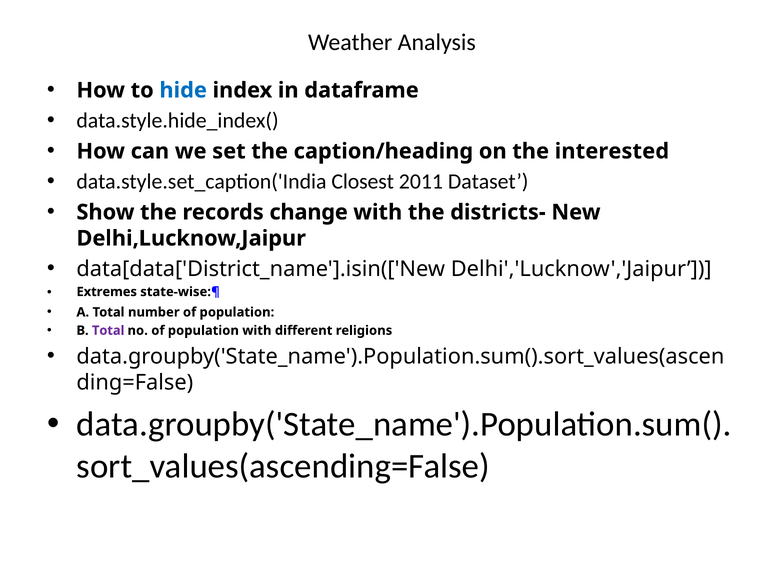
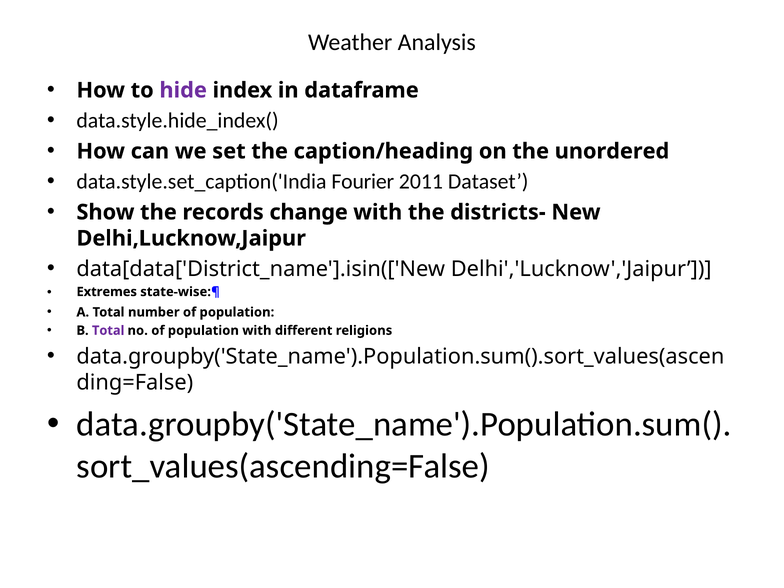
hide colour: blue -> purple (183, 90)
interested: interested -> unordered (612, 151)
Closest: Closest -> Fourier (363, 182)
